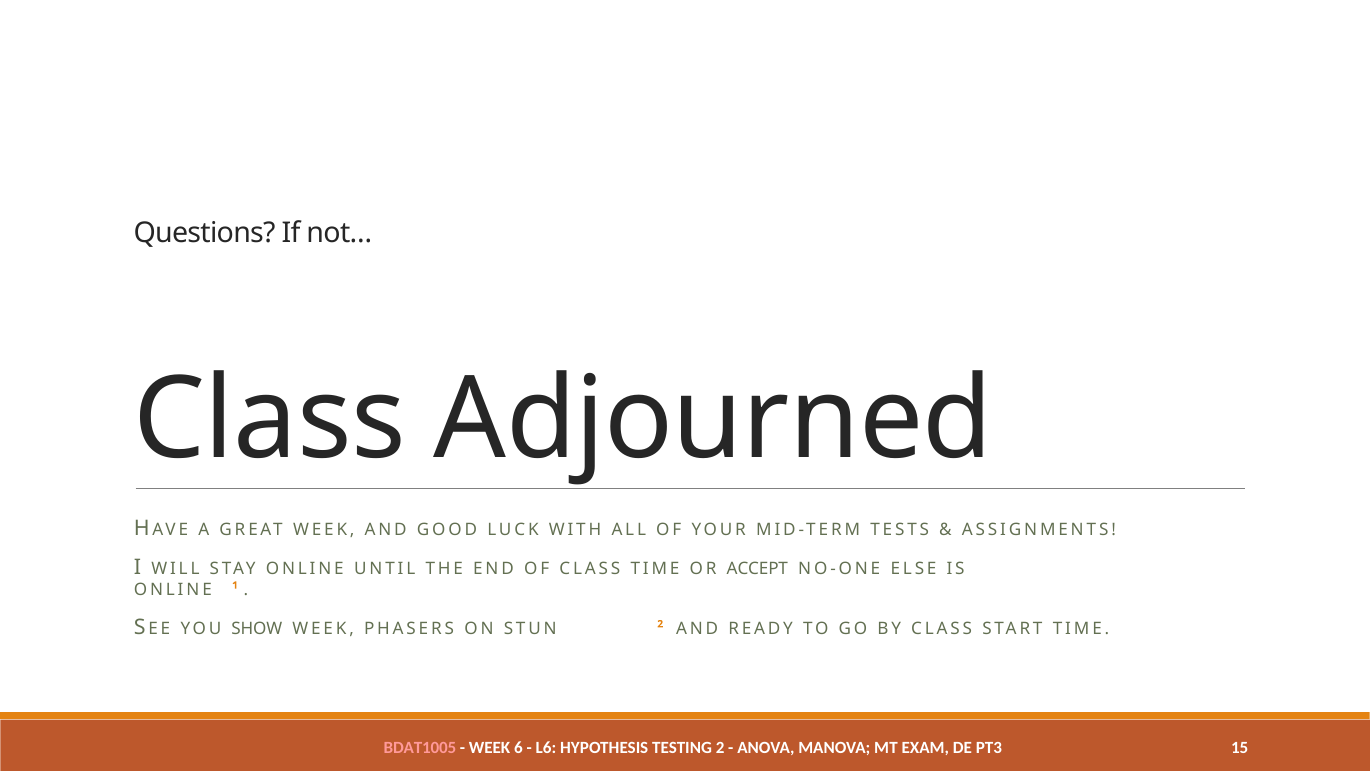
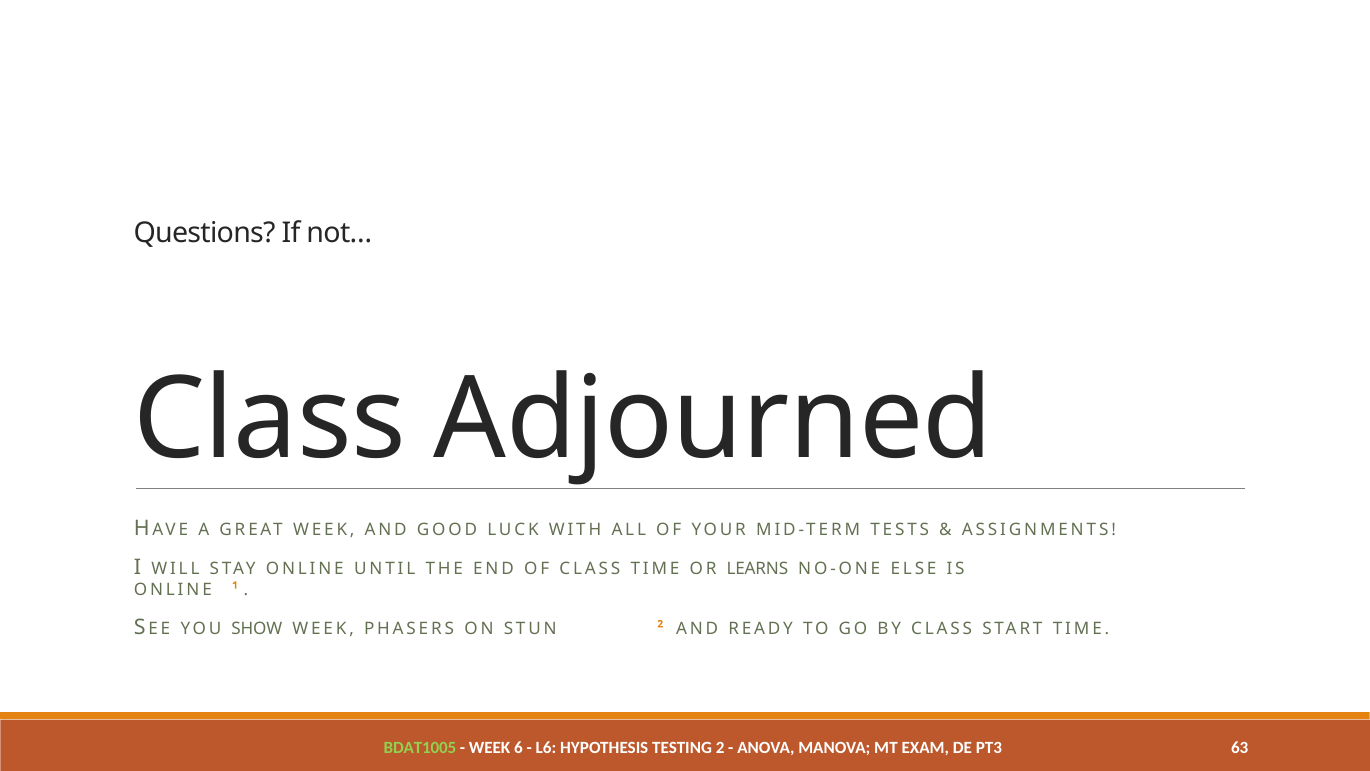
ACCEPT: ACCEPT -> LEARNS (757, 569)
BDAT1005 colour: pink -> light green (420, 747)
15: 15 -> 63 (1240, 747)
